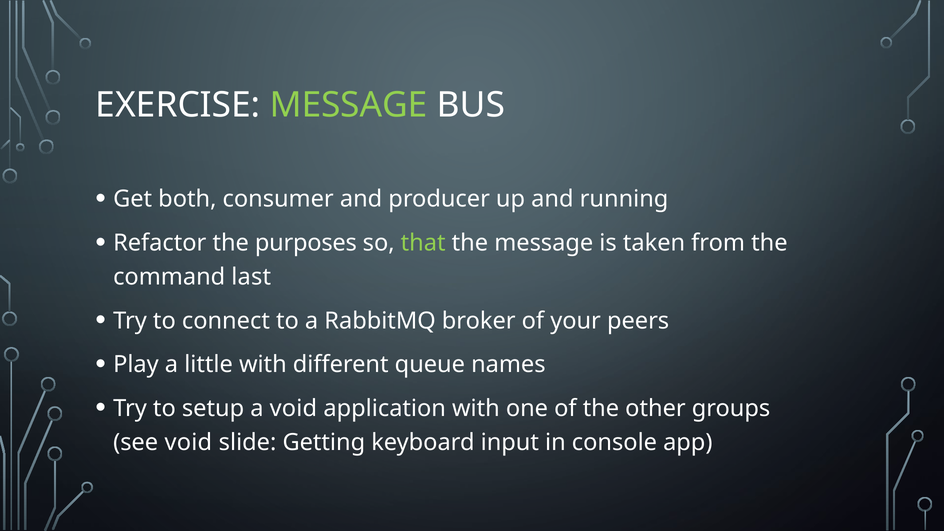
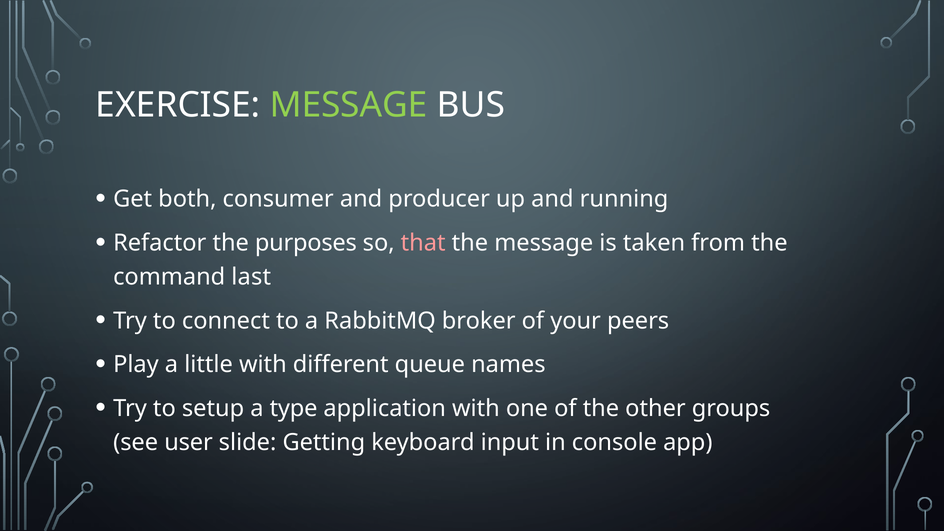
that colour: light green -> pink (423, 243)
a void: void -> type (294, 408)
see void: void -> user (189, 442)
